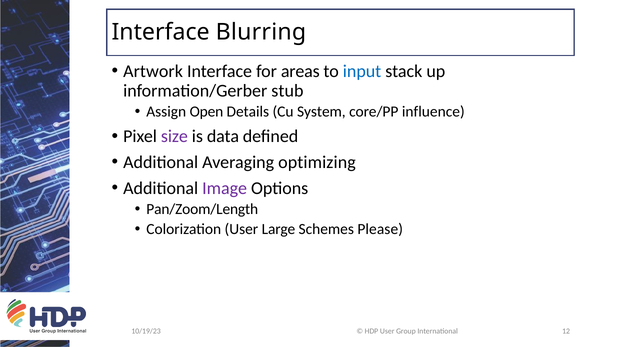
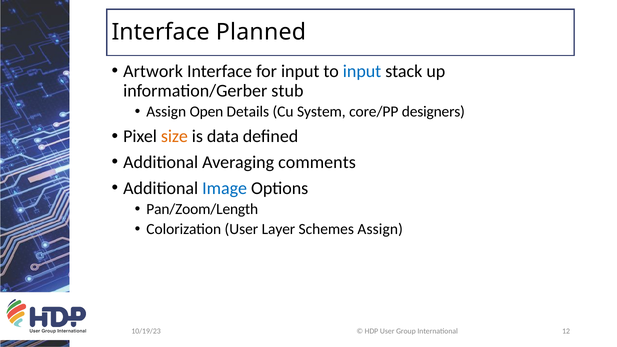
Blurring: Blurring -> Planned (261, 32)
for areas: areas -> input (300, 71)
influence: influence -> designers (433, 112)
size colour: purple -> orange (174, 136)
optimizing: optimizing -> comments (317, 162)
Image colour: purple -> blue (225, 188)
Large: Large -> Layer (278, 229)
Schemes Please: Please -> Assign (380, 229)
